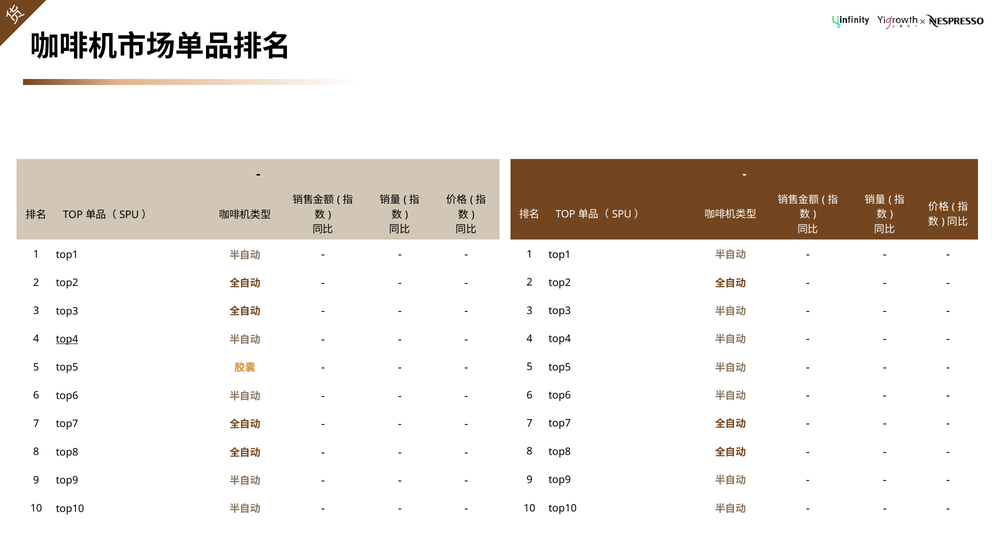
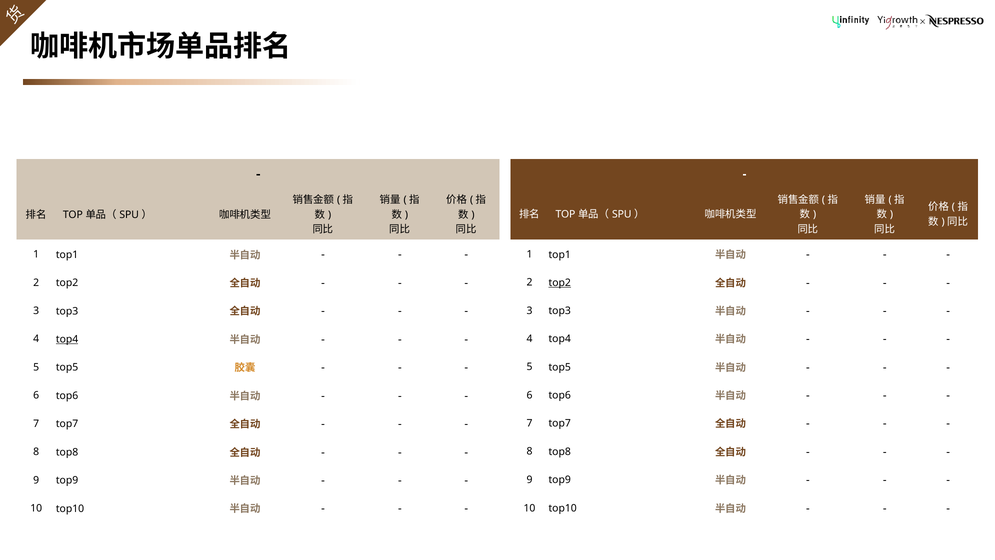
top2 underline: none -> present (560, 283)
